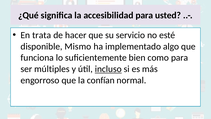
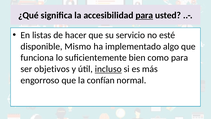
para underline: none -> present (144, 15)
trata: trata -> listas (42, 35)
múltiples: múltiples -> objetivos (52, 69)
